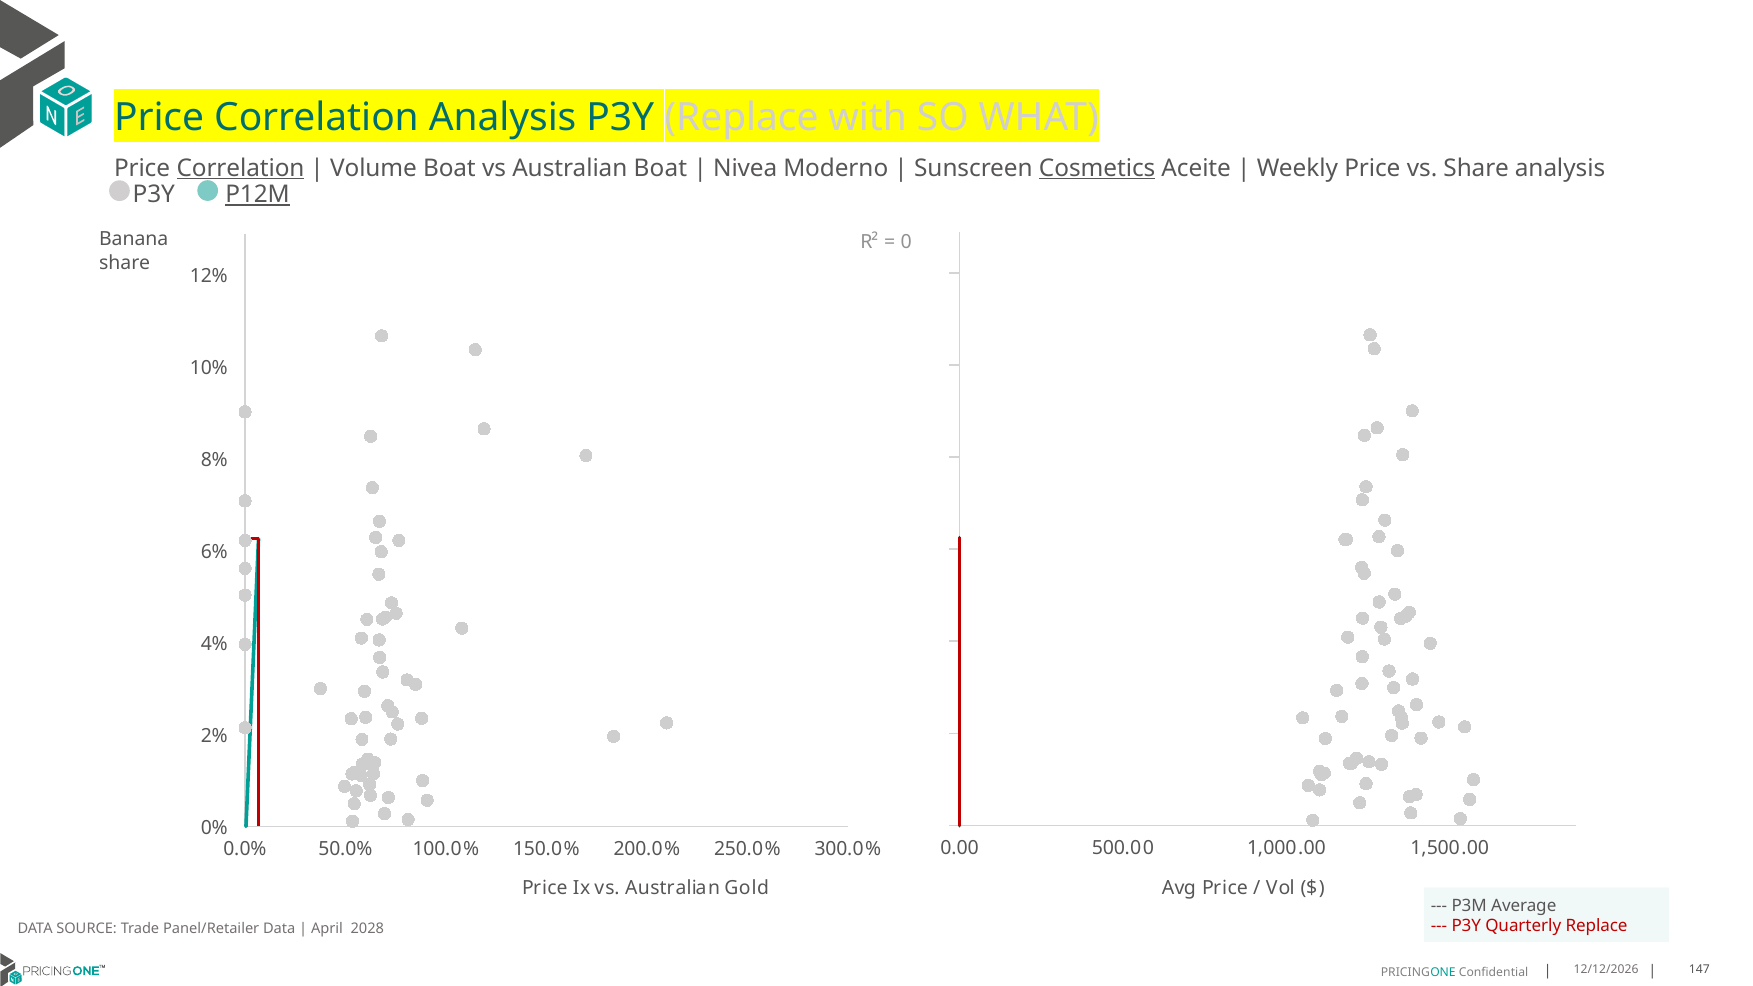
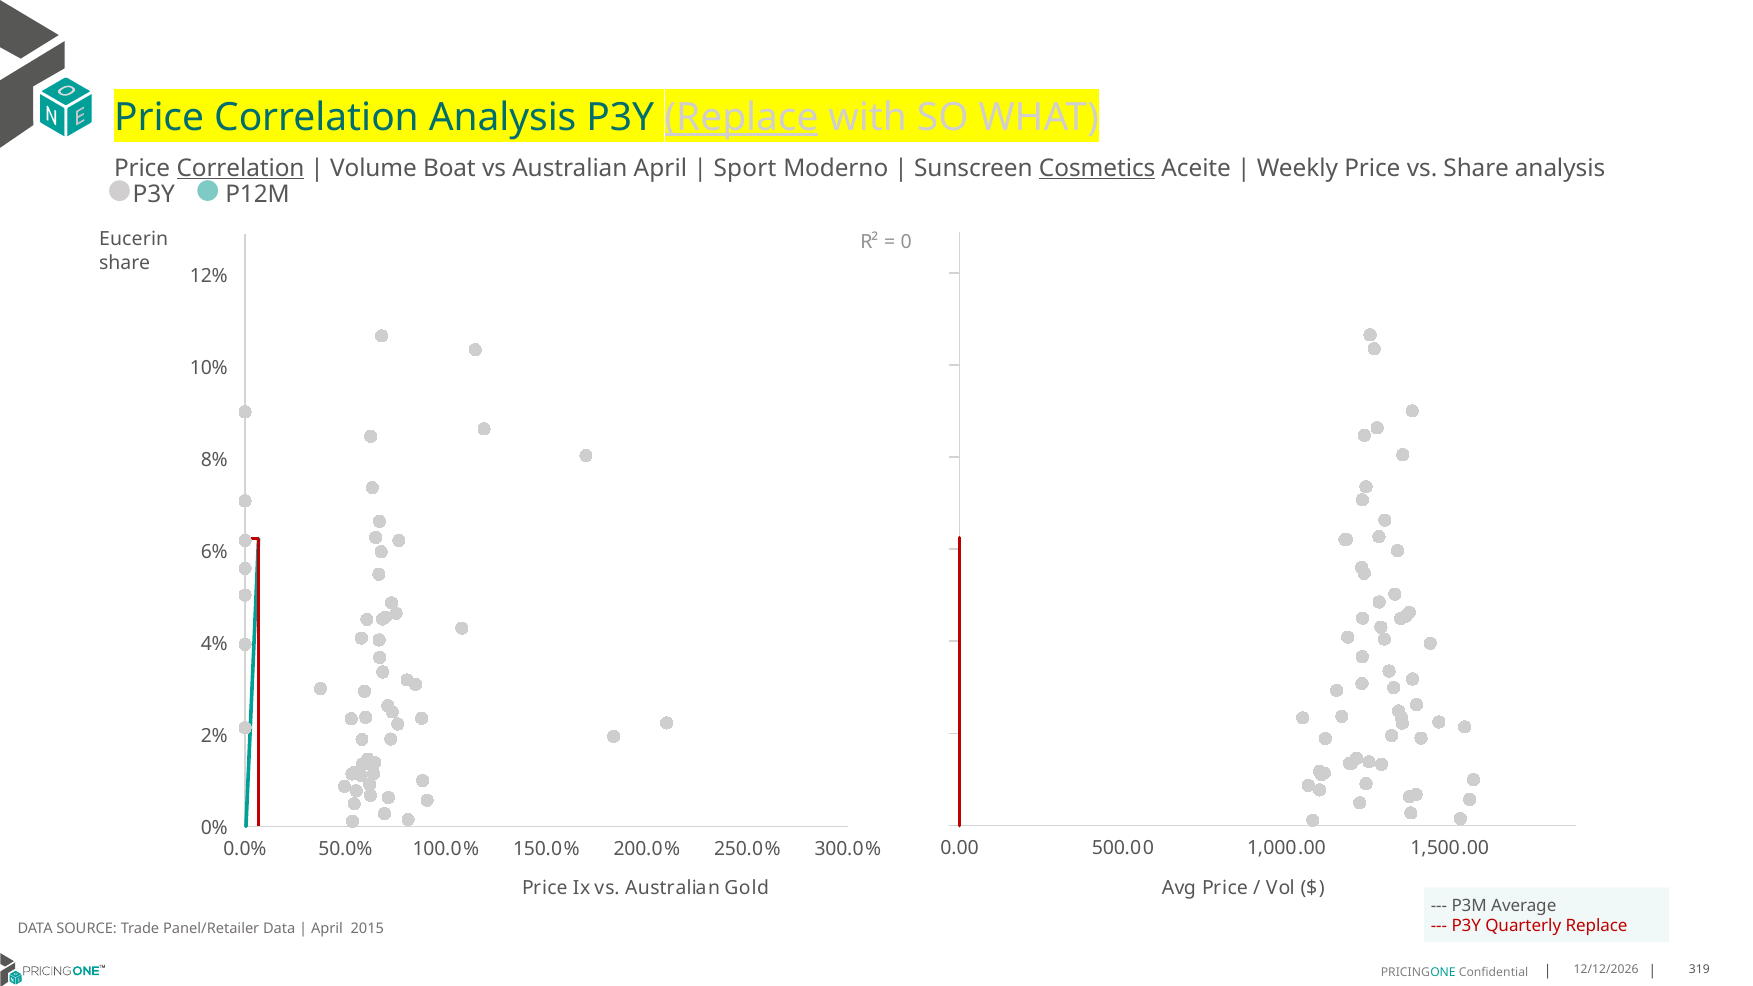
Replace underline: none -> present (742, 118)
Australian Boat: Boat -> April (660, 168)
Nivea: Nivea -> Sport (745, 168)
P12M underline: present -> none (258, 195)
Banana: Banana -> Eucerin (134, 240)
2028: 2028 -> 2015 (367, 929)
147: 147 -> 319 (1699, 970)
